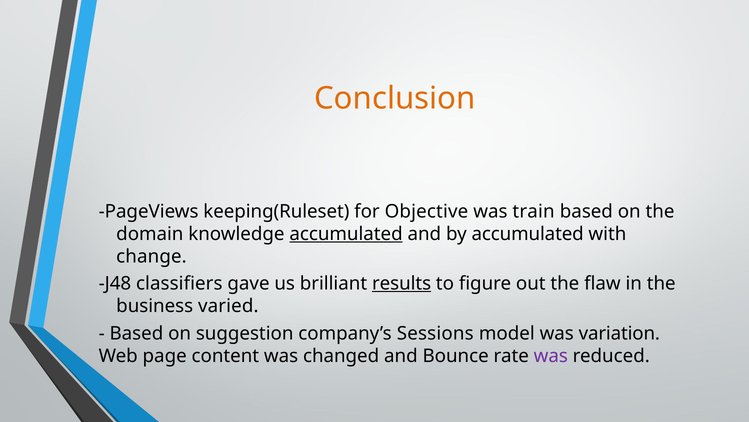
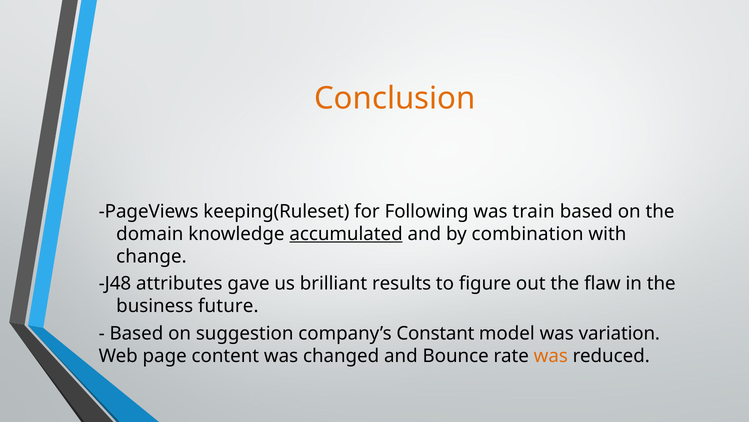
Objective: Objective -> Following (427, 211)
by accumulated: accumulated -> combination (528, 234)
classifiers: classifiers -> attributes (179, 283)
results underline: present -> none (402, 283)
varied: varied -> future (228, 306)
Sessions: Sessions -> Constant (435, 333)
was colour: purple -> orange (551, 355)
